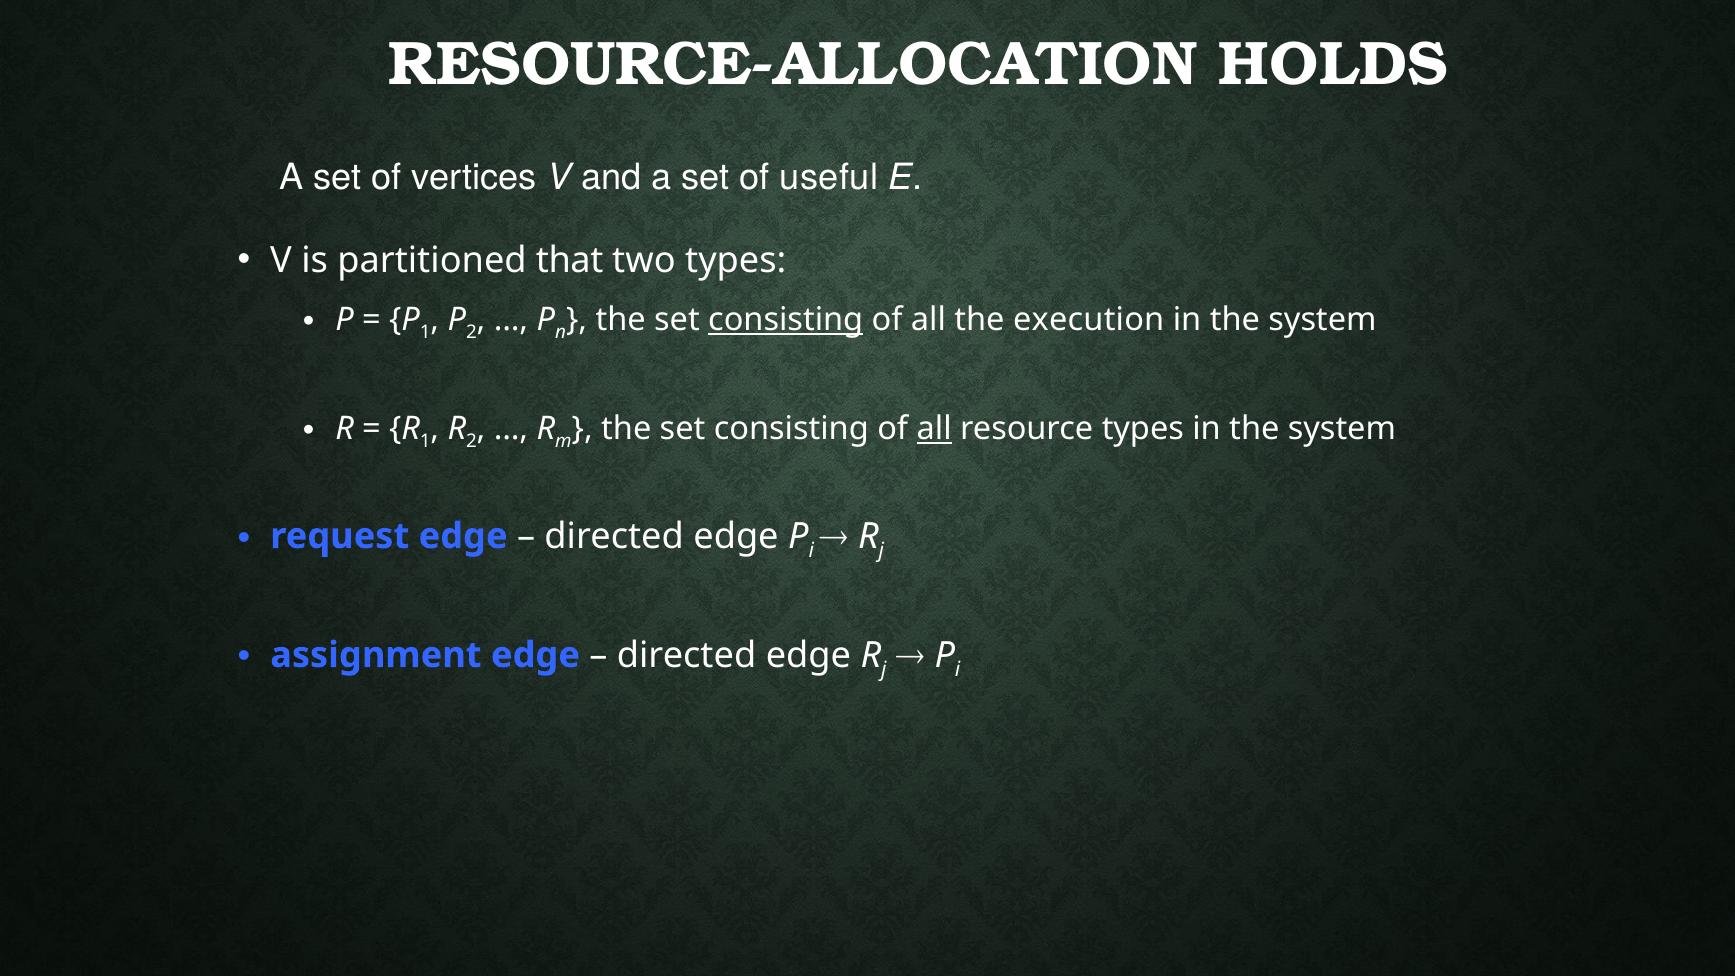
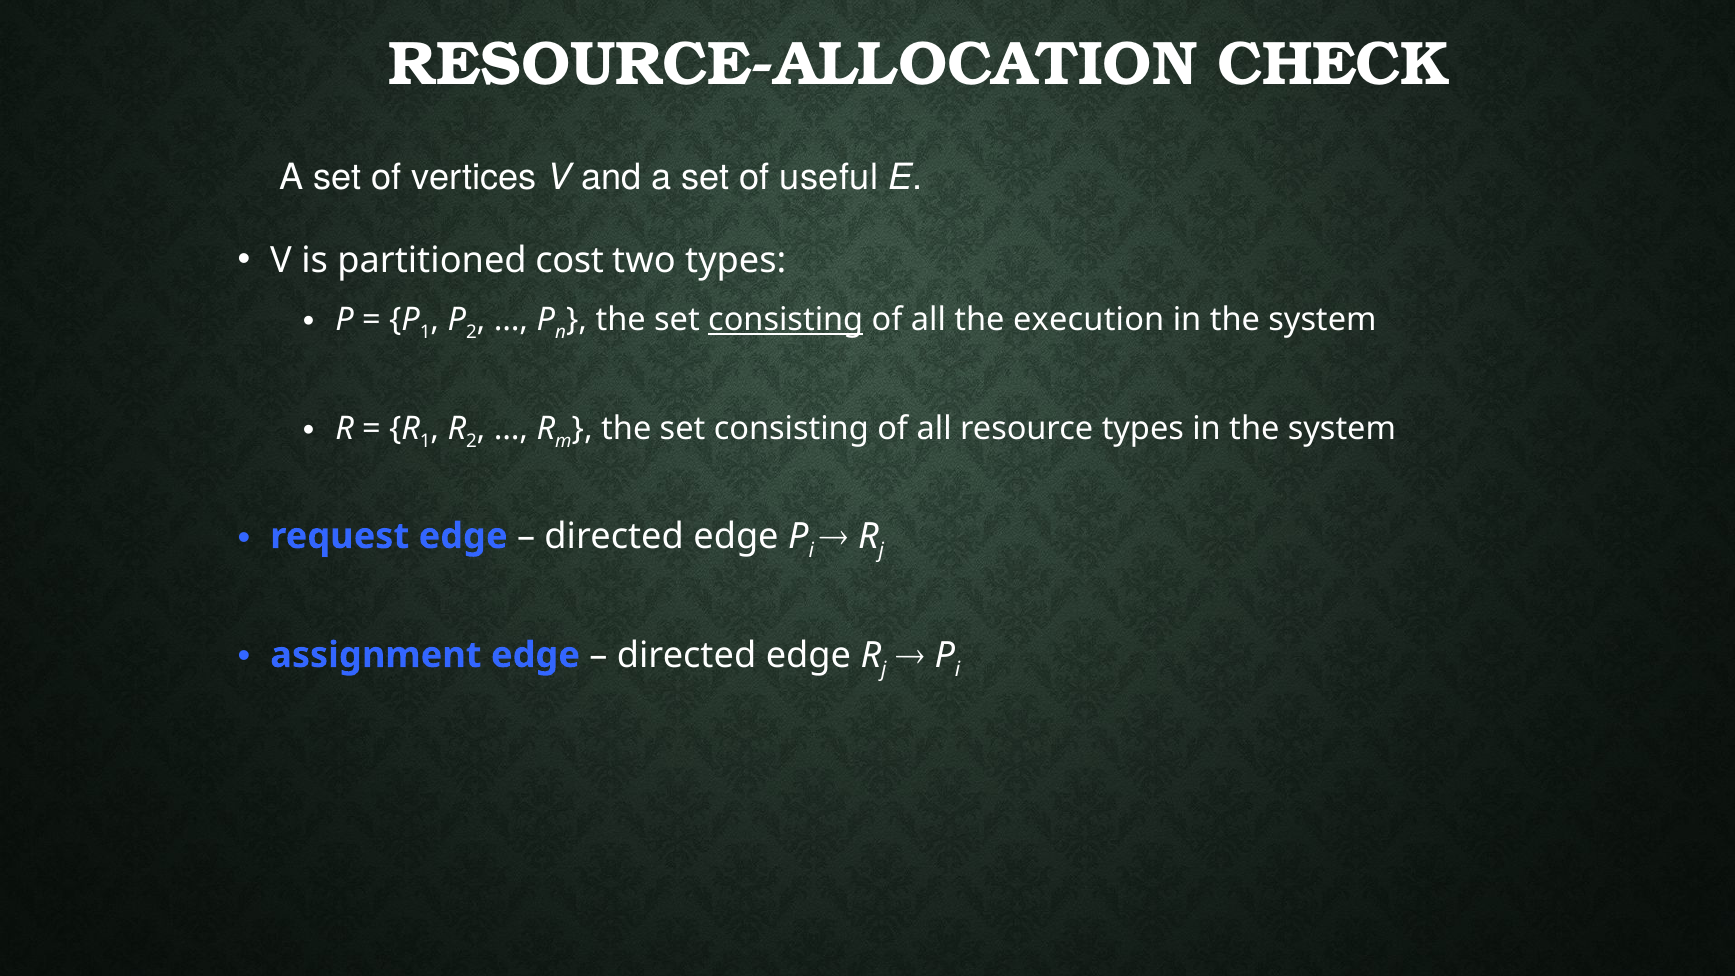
HOLDS: HOLDS -> CHECK (1334, 64)
that: that -> cost (570, 261)
all underline: present -> none (934, 429)
